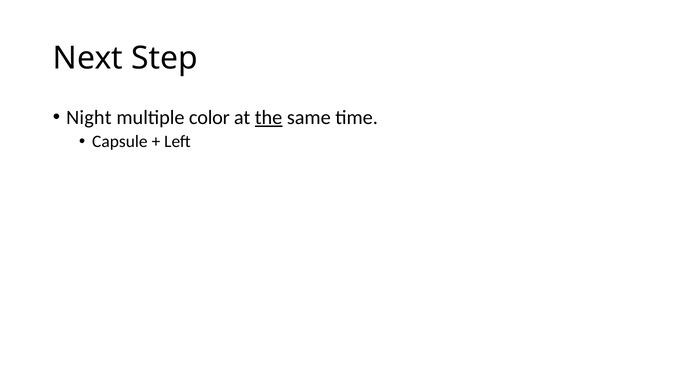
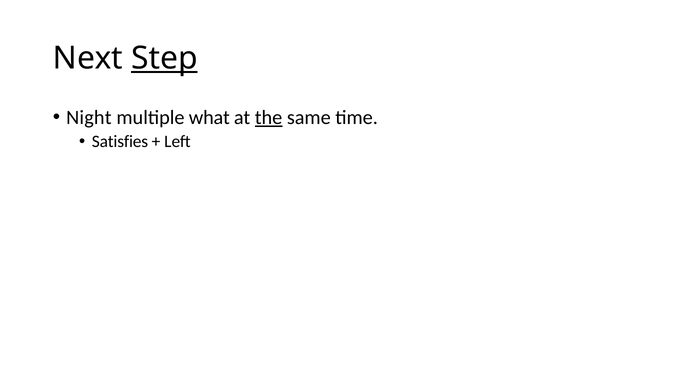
Step underline: none -> present (164, 58)
color: color -> what (209, 118)
Capsule: Capsule -> Satisfies (120, 141)
